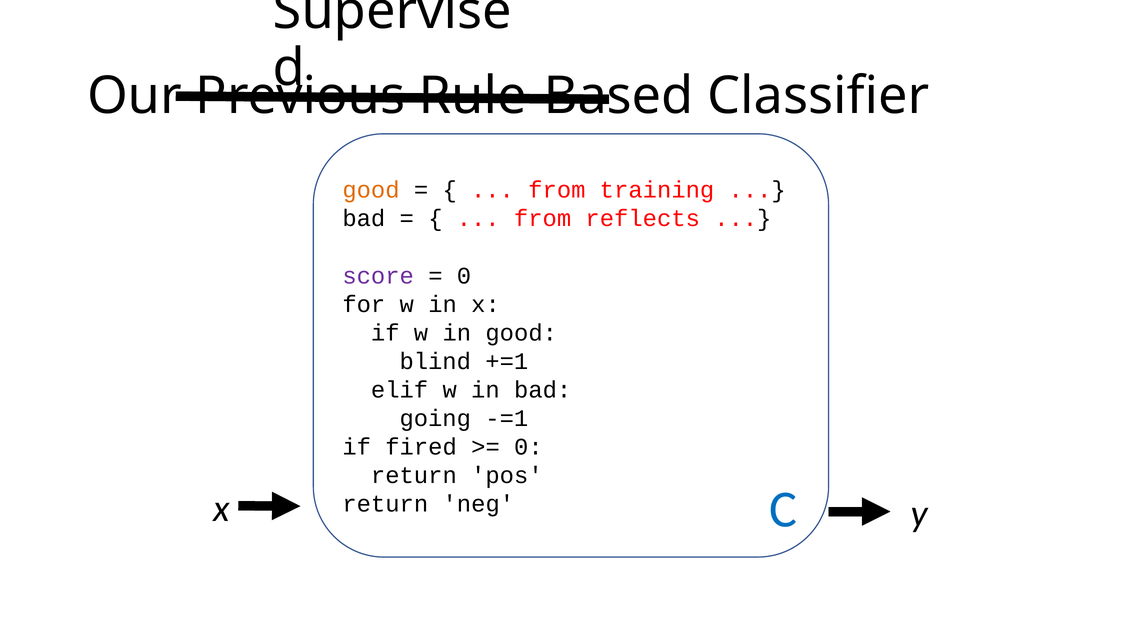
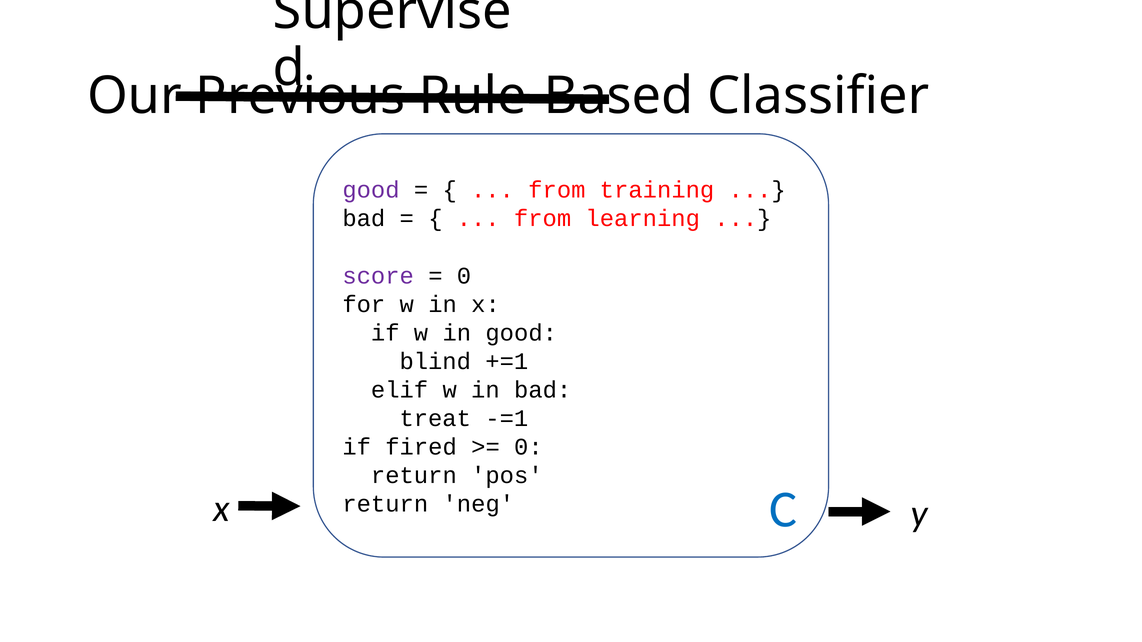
good colour: orange -> purple (371, 190)
reflects: reflects -> learning (643, 219)
going: going -> treat (435, 419)
